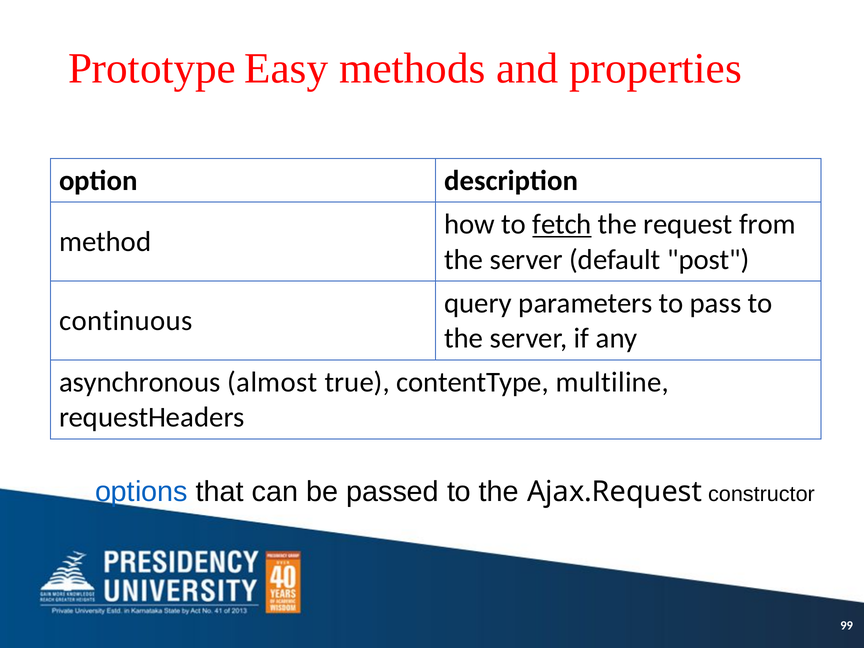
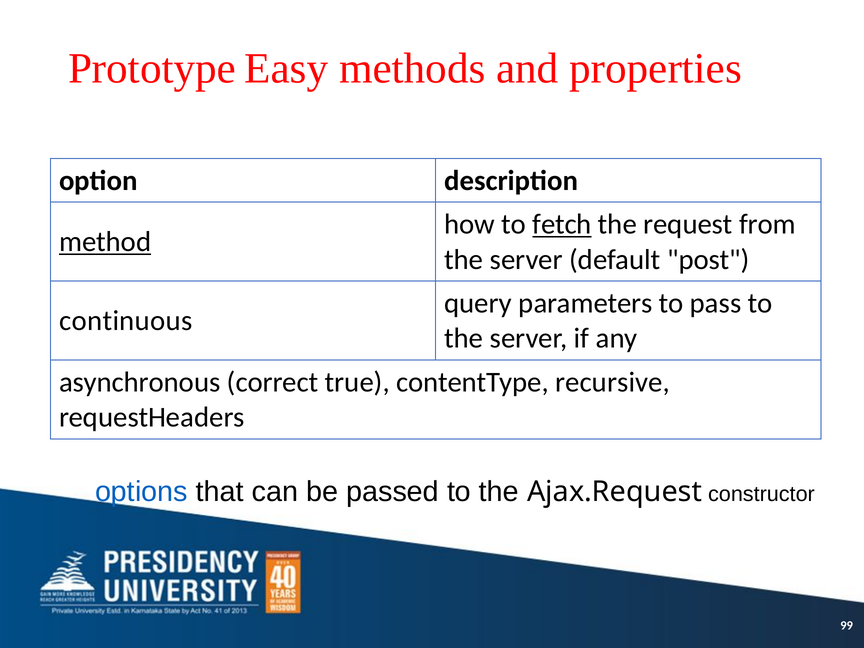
method underline: none -> present (105, 242)
almost: almost -> correct (273, 382)
multiline: multiline -> recursive (613, 382)
